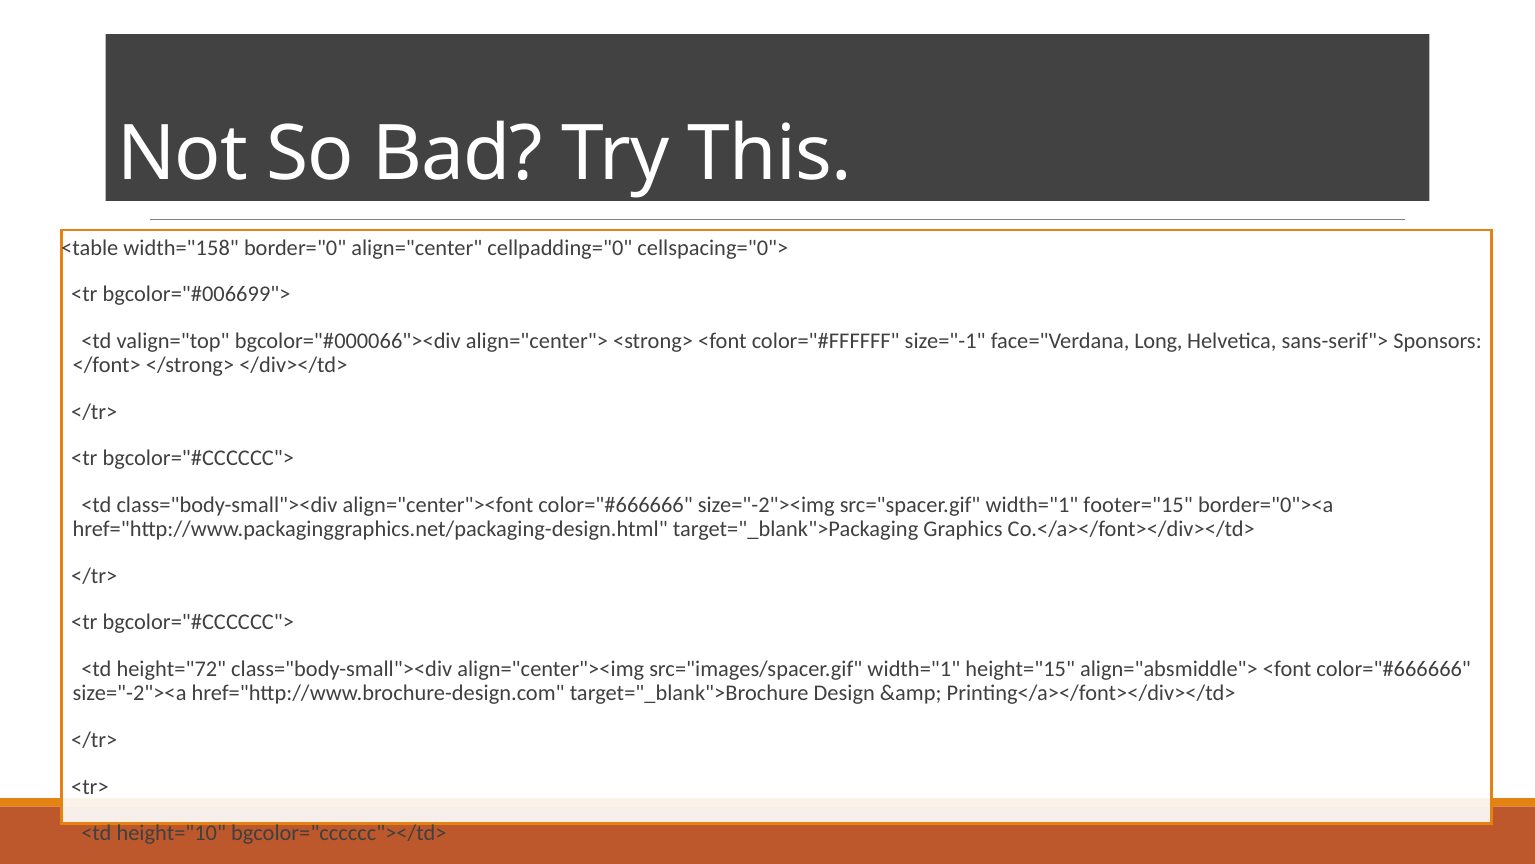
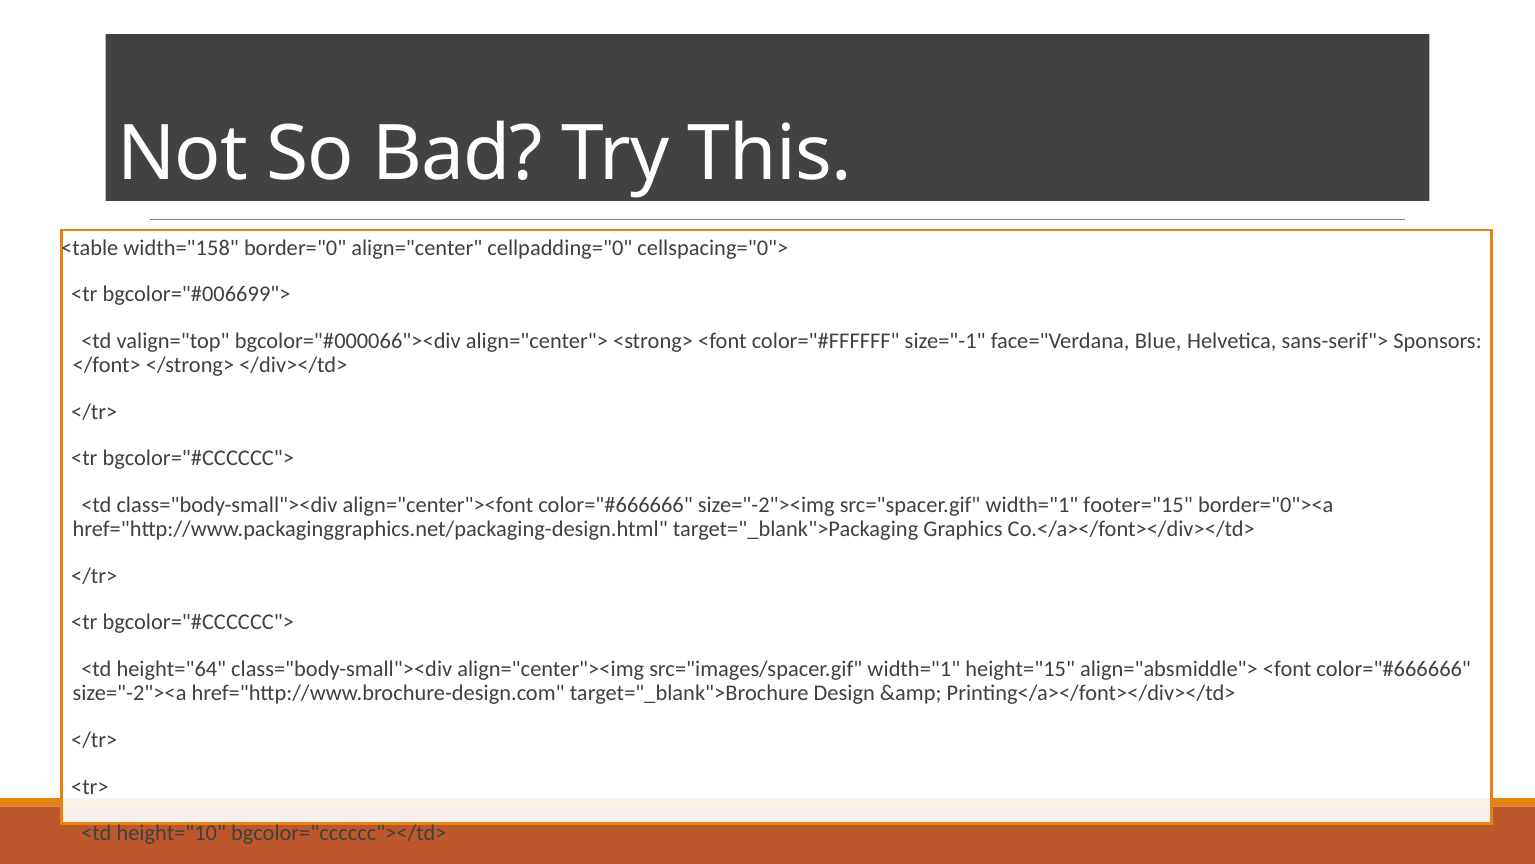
Long: Long -> Blue (1158, 341)
height="72: height="72 -> height="64 (171, 669)
